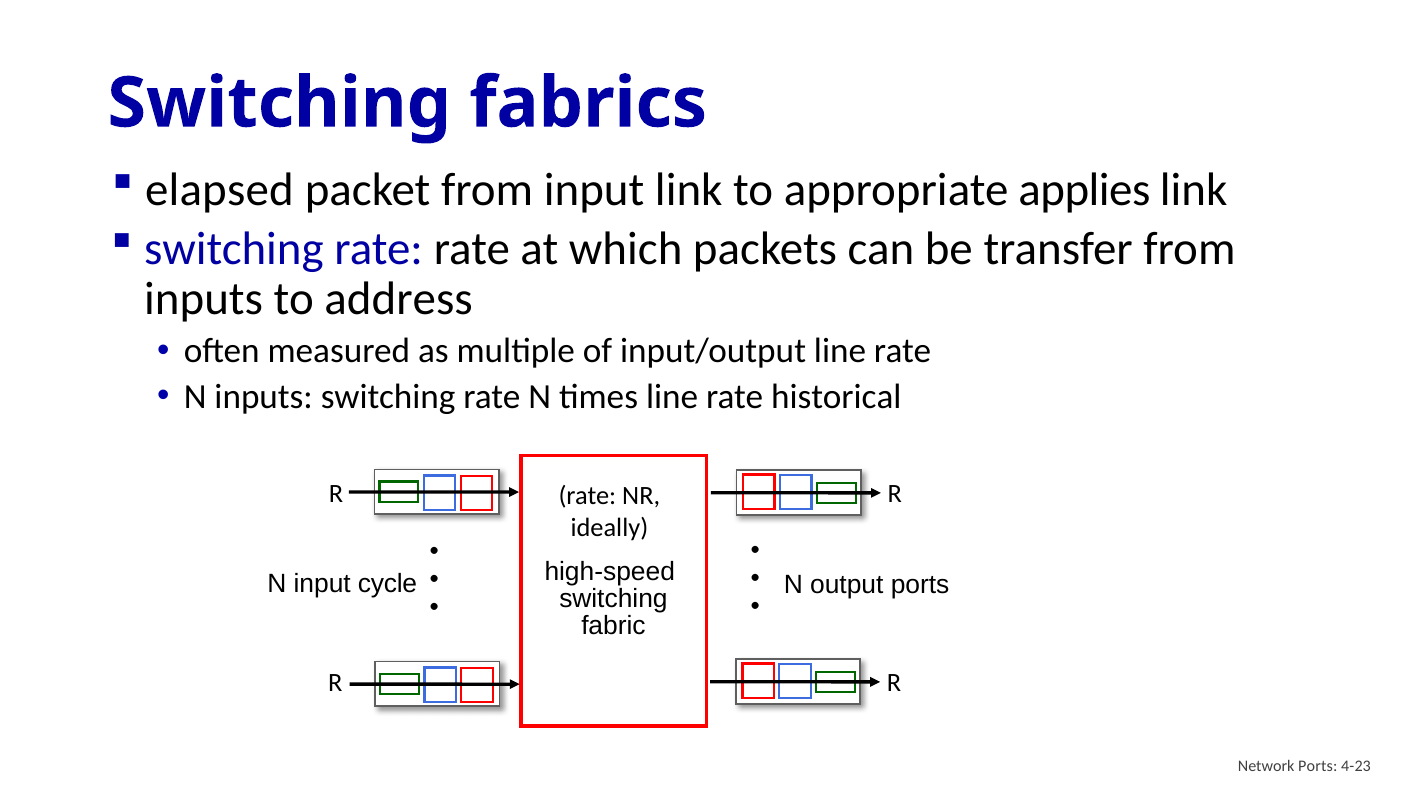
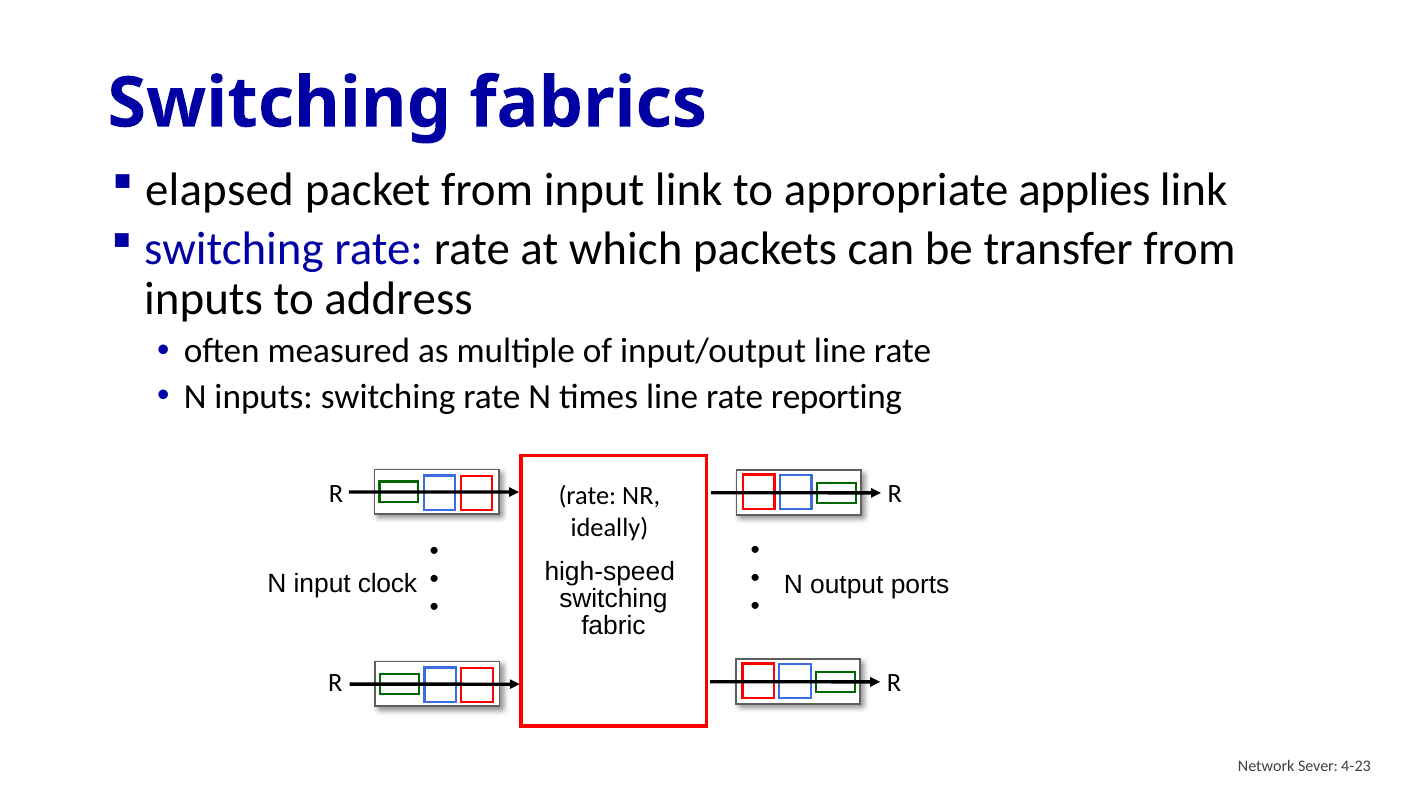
historical: historical -> reporting (836, 396)
cycle: cycle -> clock (387, 584)
Network Ports: Ports -> Sever (1318, 766)
